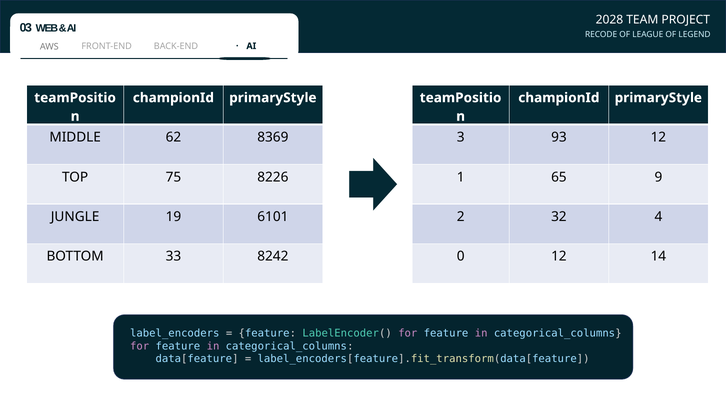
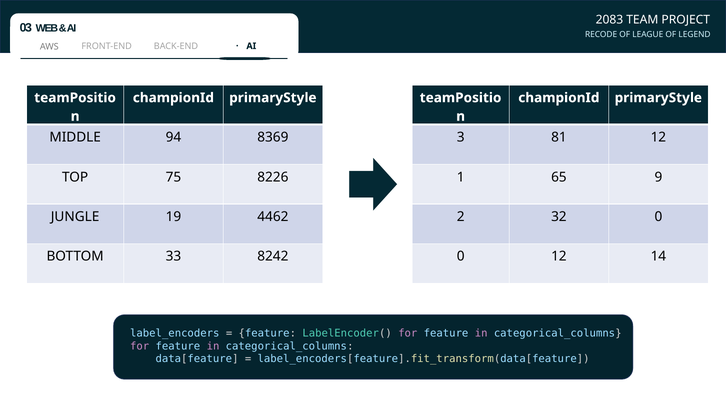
2028: 2028 -> 2083 (609, 20)
62: 62 -> 94 (173, 138)
93: 93 -> 81 (559, 138)
6101: 6101 -> 4462 (273, 217)
32 4: 4 -> 0 (658, 217)
